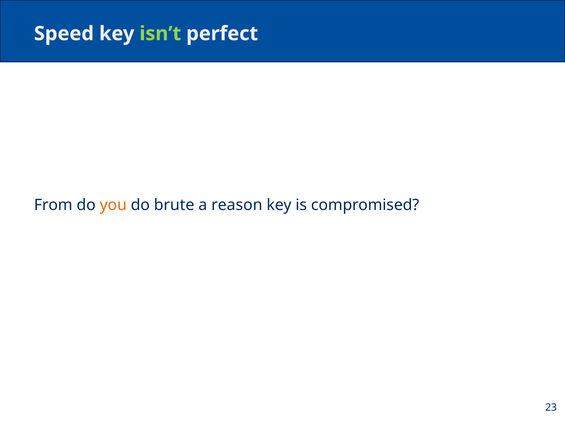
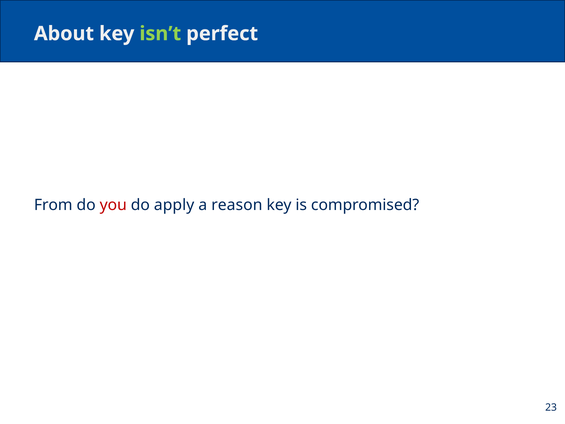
Speed: Speed -> About (64, 34)
you colour: orange -> red (113, 205)
brute: brute -> apply (174, 205)
